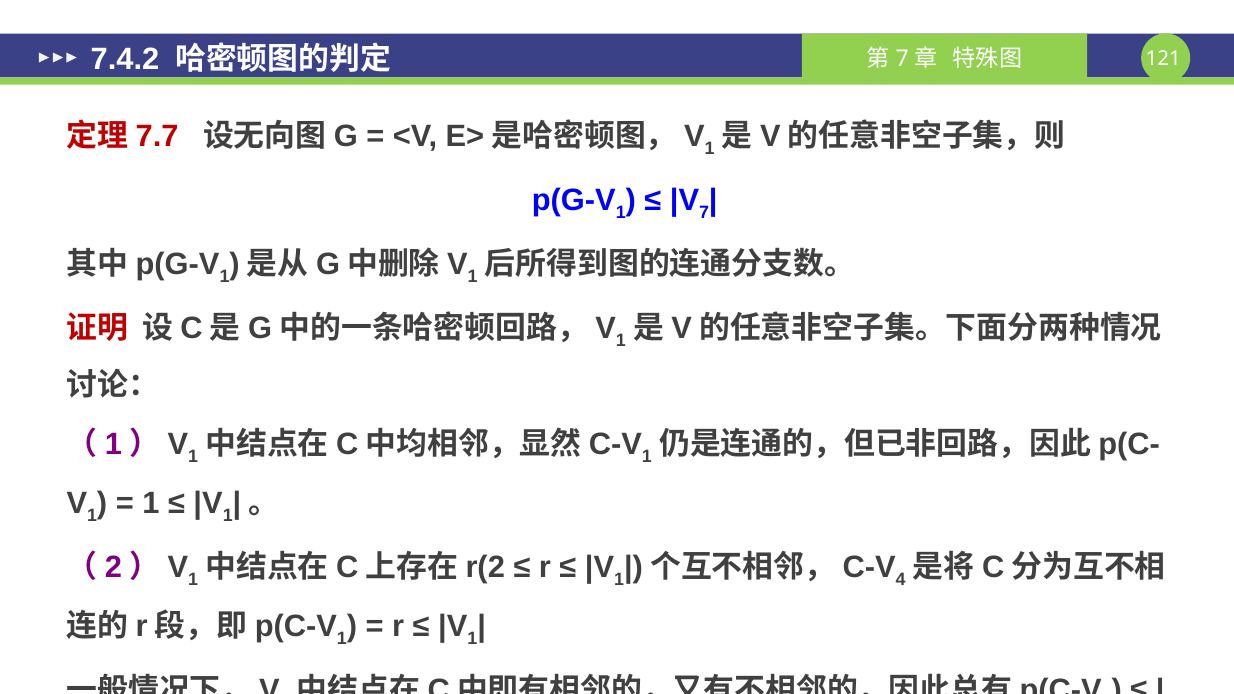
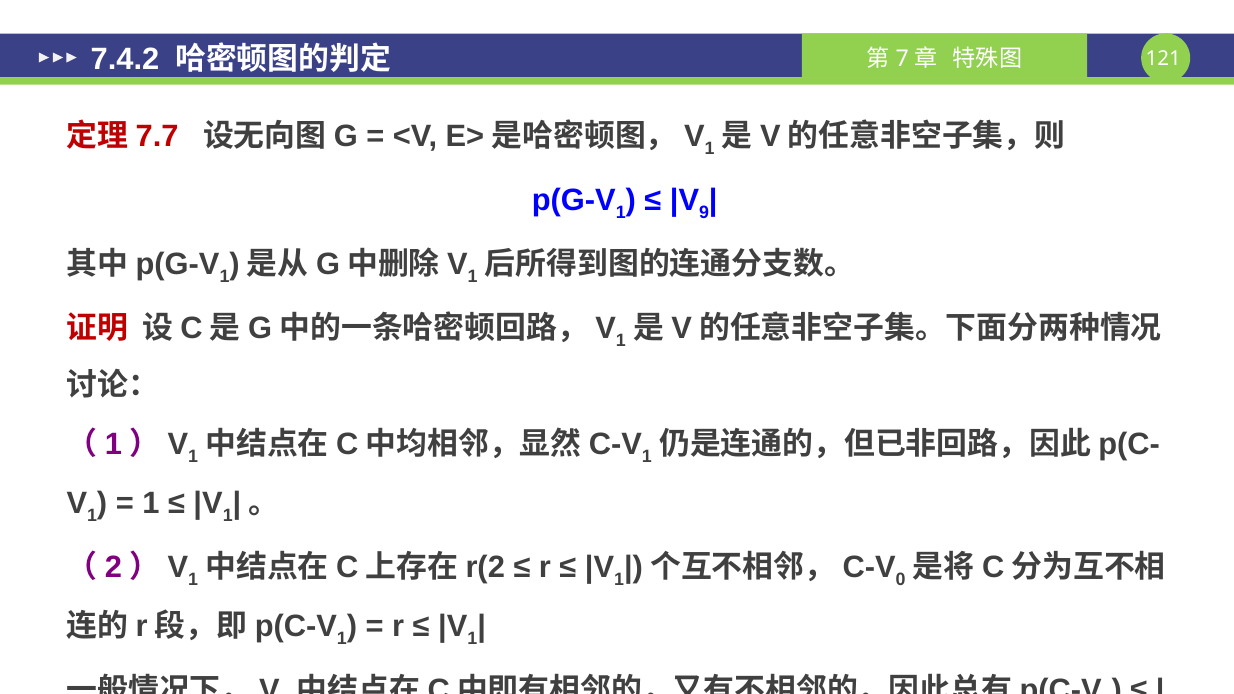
7: 7 -> 9 (704, 212)
4: 4 -> 0 (901, 579)
